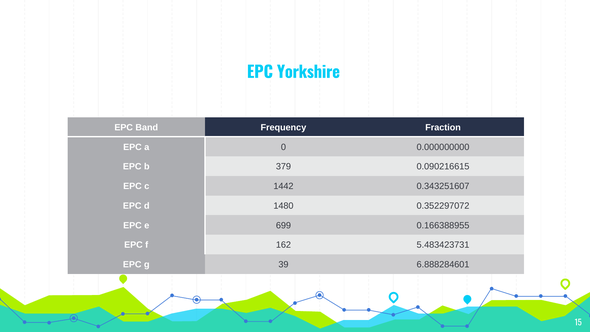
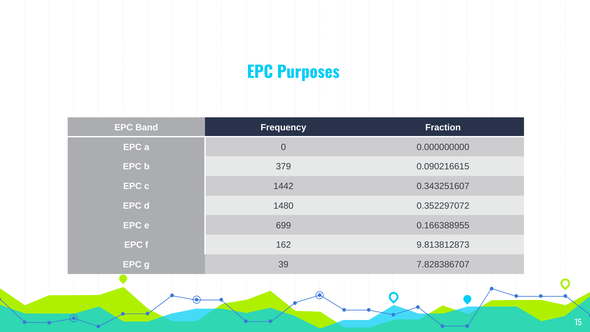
Yorkshire: Yorkshire -> Purposes (308, 72)
5.483423731: 5.483423731 -> 9.813812873 (443, 245)
6.888284601: 6.888284601 -> 7.828386707 (443, 265)
